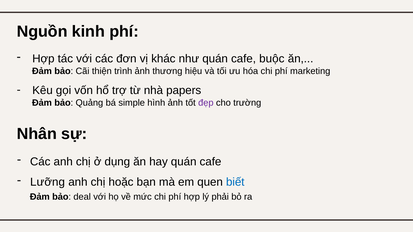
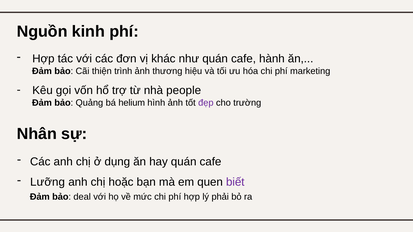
buộc: buộc -> hành (272, 59)
papers: papers -> people (184, 91)
simple: simple -> helium (132, 103)
biết colour: blue -> purple (235, 182)
